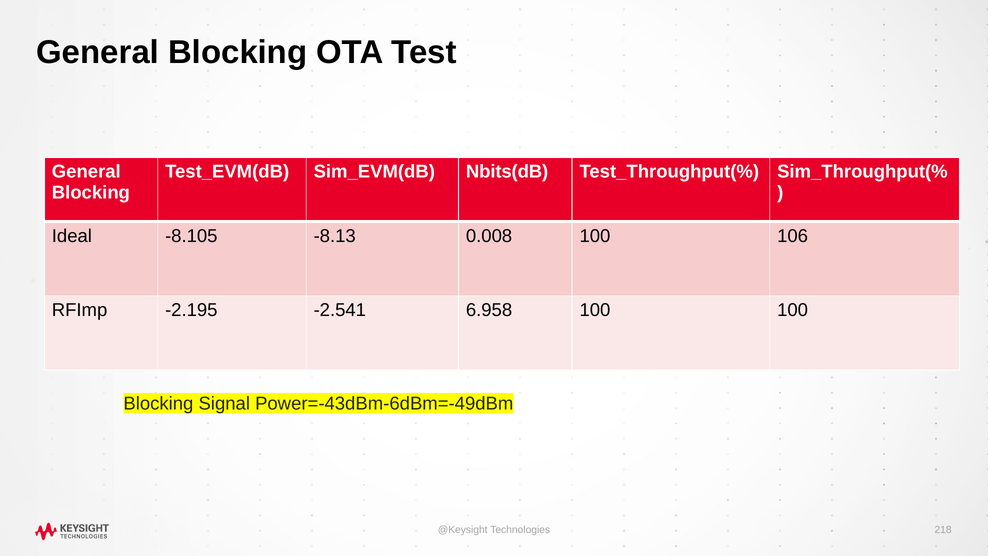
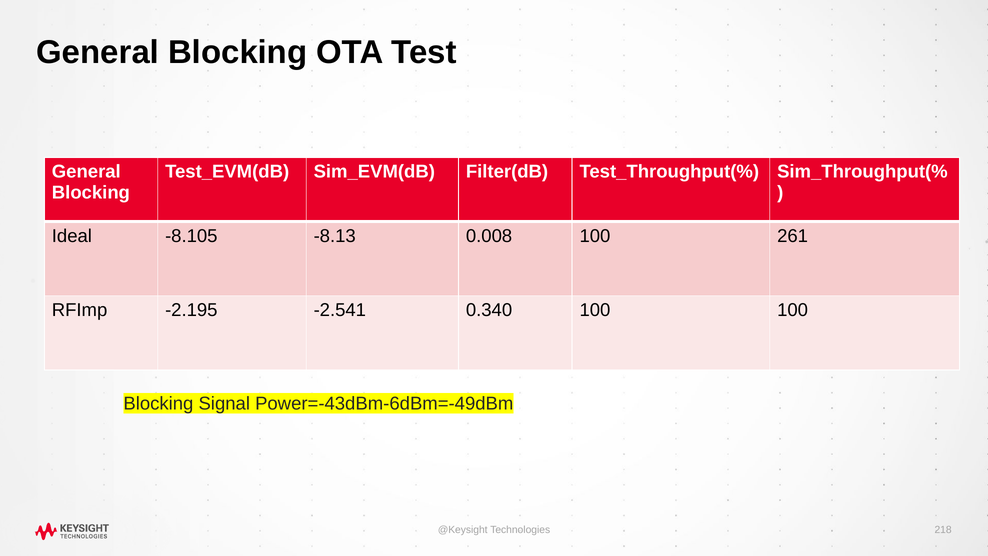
Nbits(dB: Nbits(dB -> Filter(dB (507, 172)
106: 106 -> 261 (793, 236)
6.958: 6.958 -> 0.340 (489, 310)
